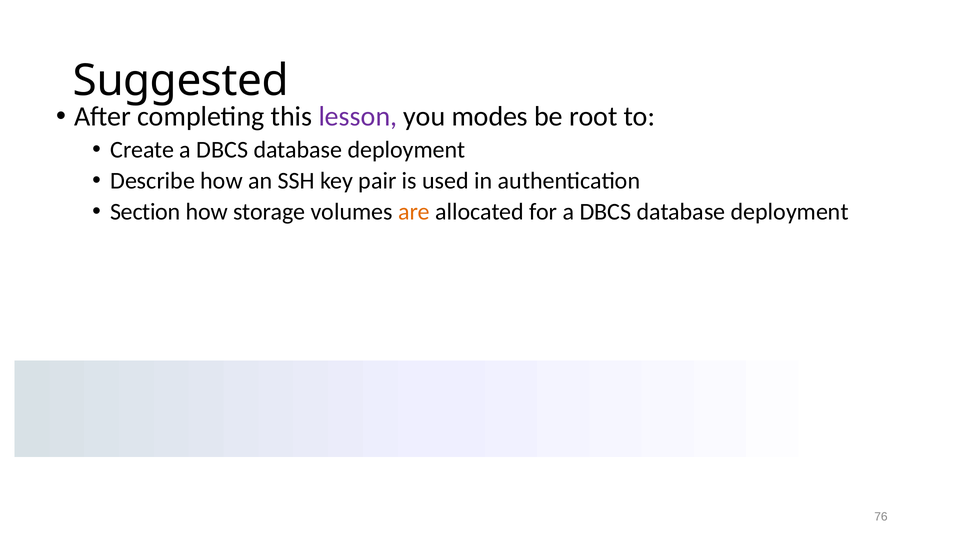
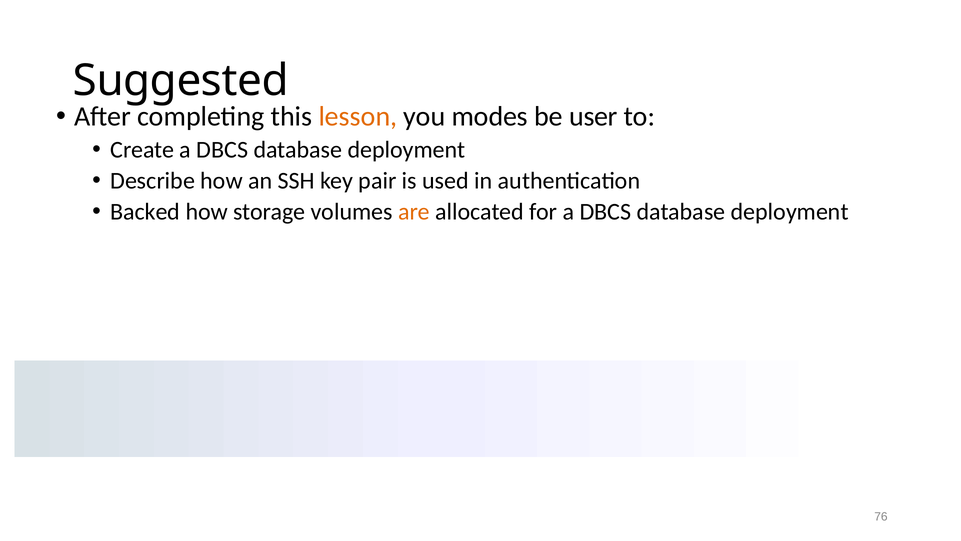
lesson colour: purple -> orange (358, 117)
root: root -> user (593, 117)
Section: Section -> Backed (145, 212)
